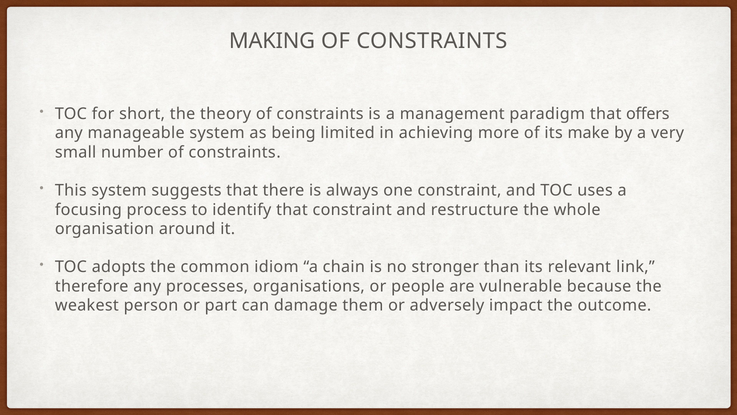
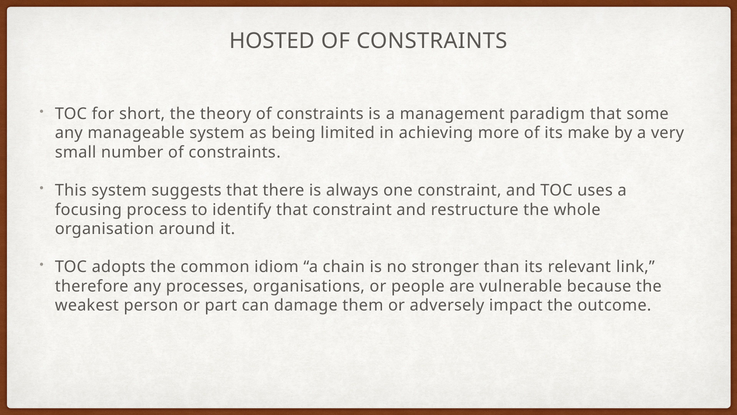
MAKING: MAKING -> HOSTED (272, 41)
offers: offers -> some (648, 114)
